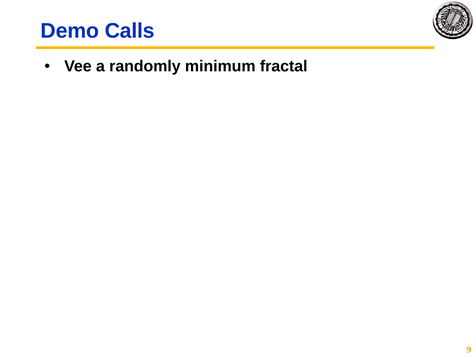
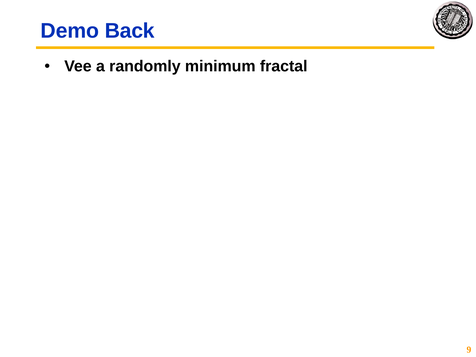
Calls: Calls -> Back (130, 31)
